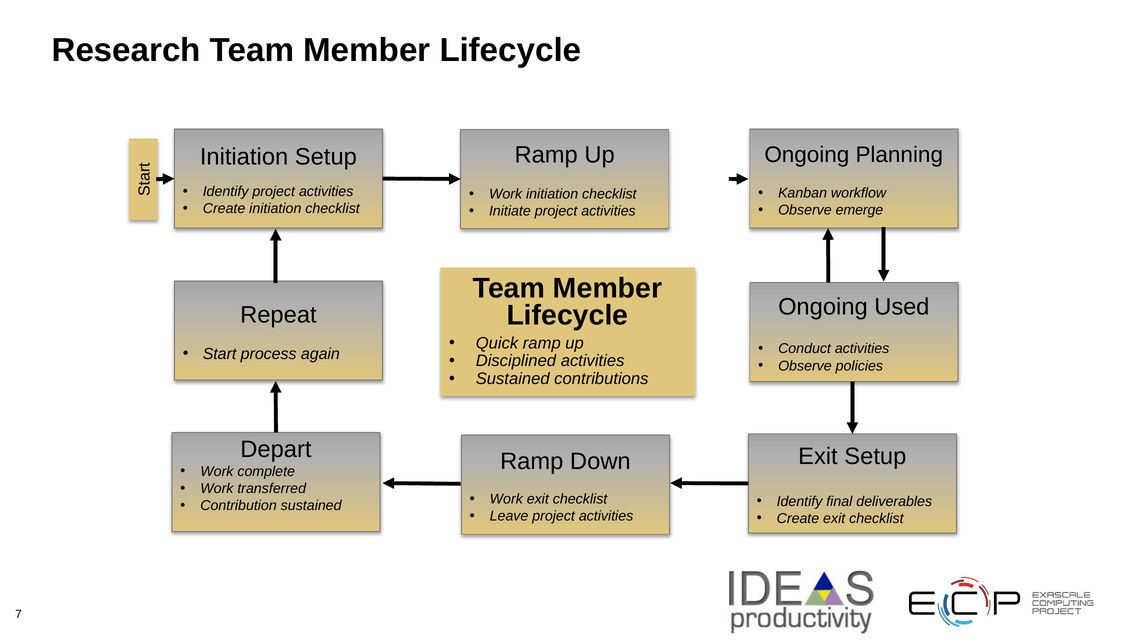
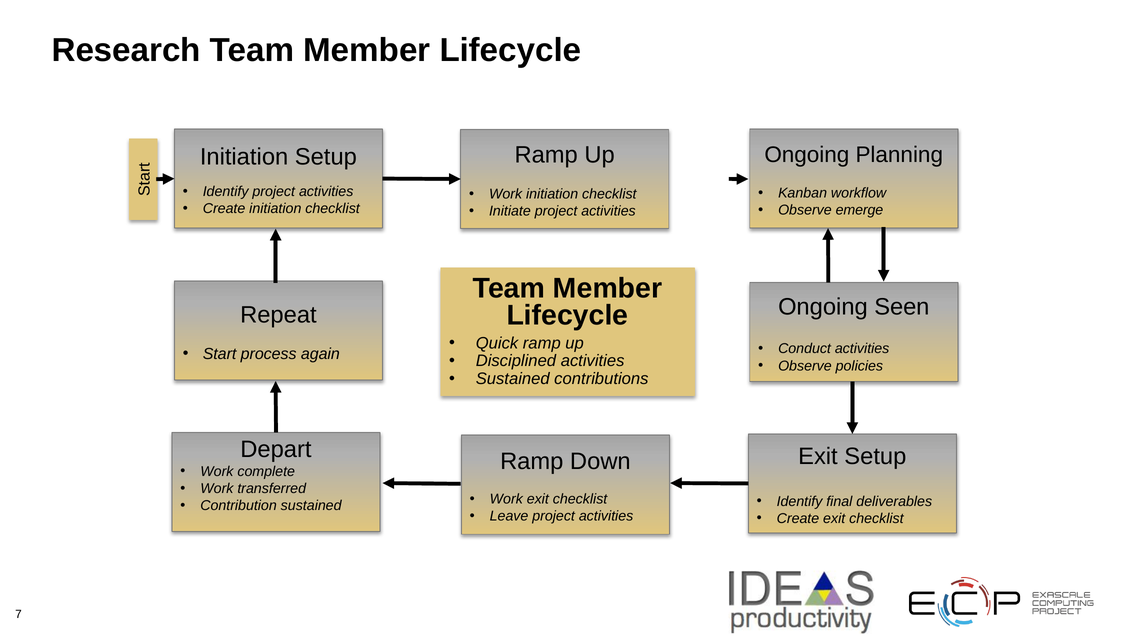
Used: Used -> Seen (902, 307)
